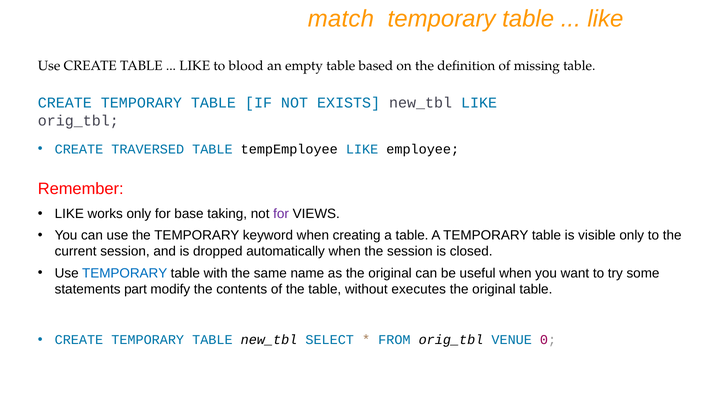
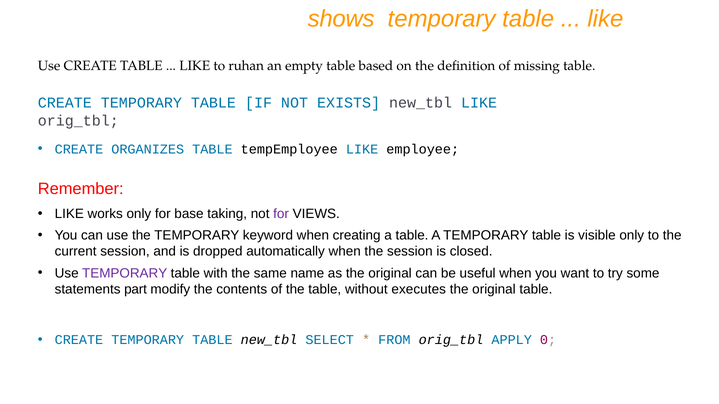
match: match -> shows (341, 19)
blood: blood -> ruhan (246, 66)
TRAVERSED: TRAVERSED -> ORGANIZES (148, 149)
TEMPORARY colour: blue -> purple (125, 273)
VENUE: VENUE -> APPLY (512, 340)
